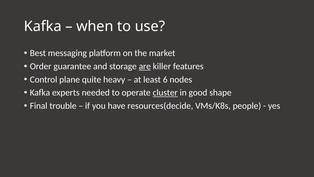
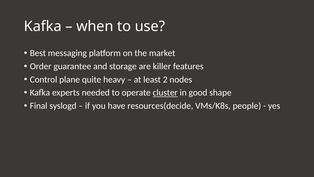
are underline: present -> none (145, 66)
6: 6 -> 2 (165, 79)
trouble: trouble -> syslogd (63, 106)
